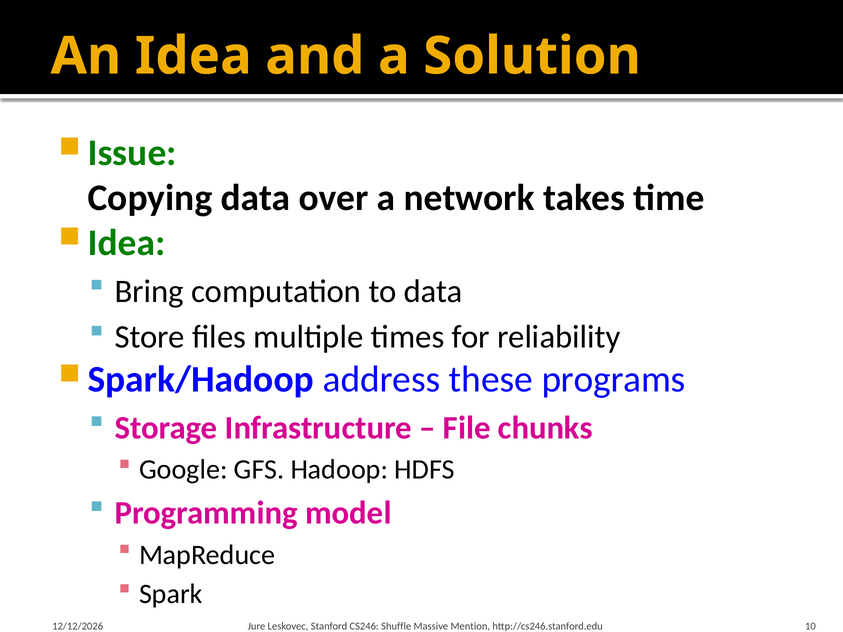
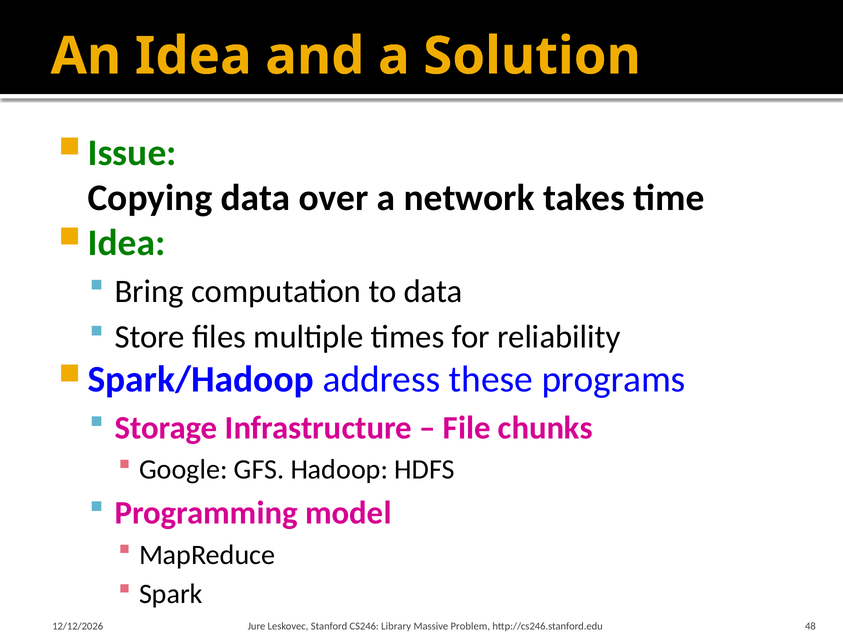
Shuffle: Shuffle -> Library (396, 627)
Mention: Mention -> Problem (470, 627)
10: 10 -> 48 (810, 627)
